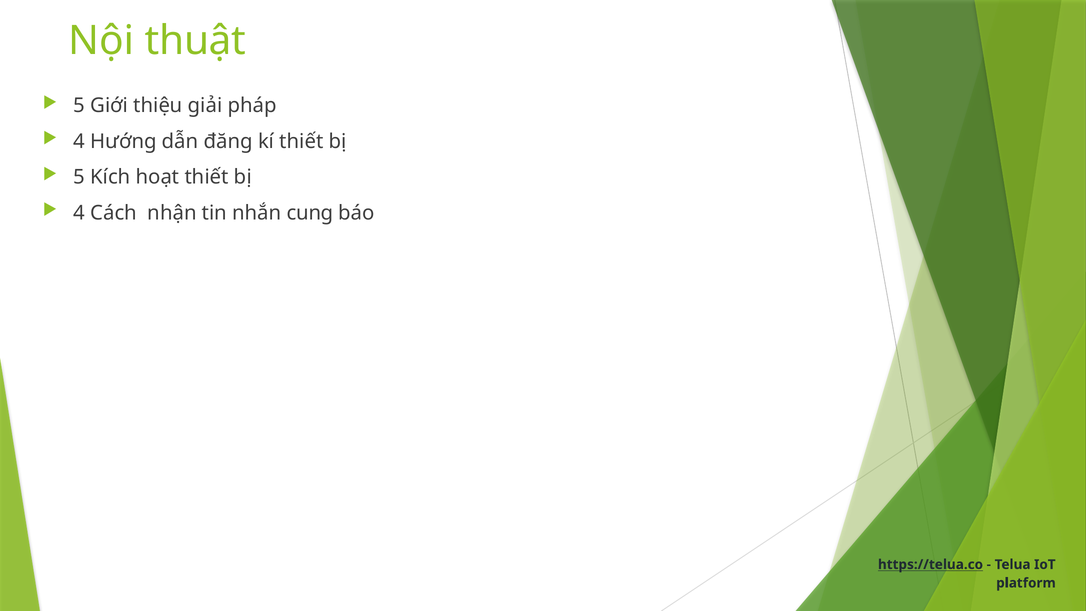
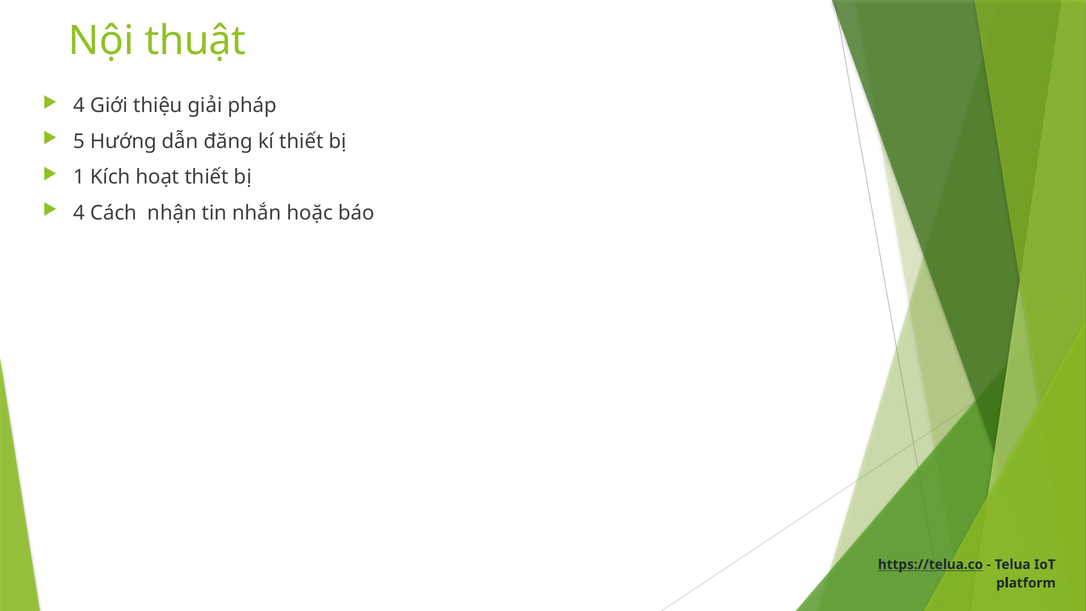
5: 5 -> 4 (79, 106)
4: 4 -> 5 (79, 141)
5: 5 -> 1 (79, 177)
cung: cung -> hoặc (310, 213)
